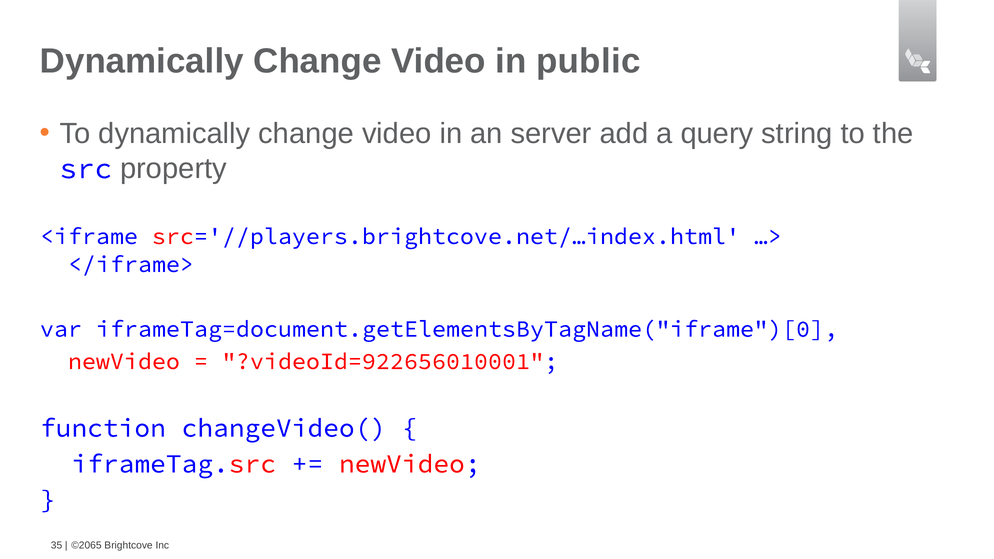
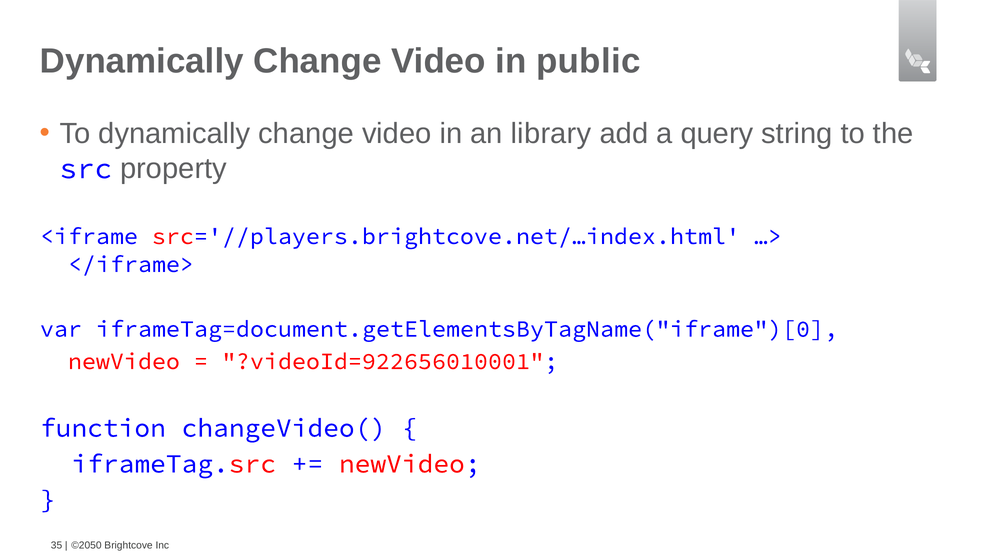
server: server -> library (551, 134)
©2065: ©2065 -> ©2050 (86, 546)
